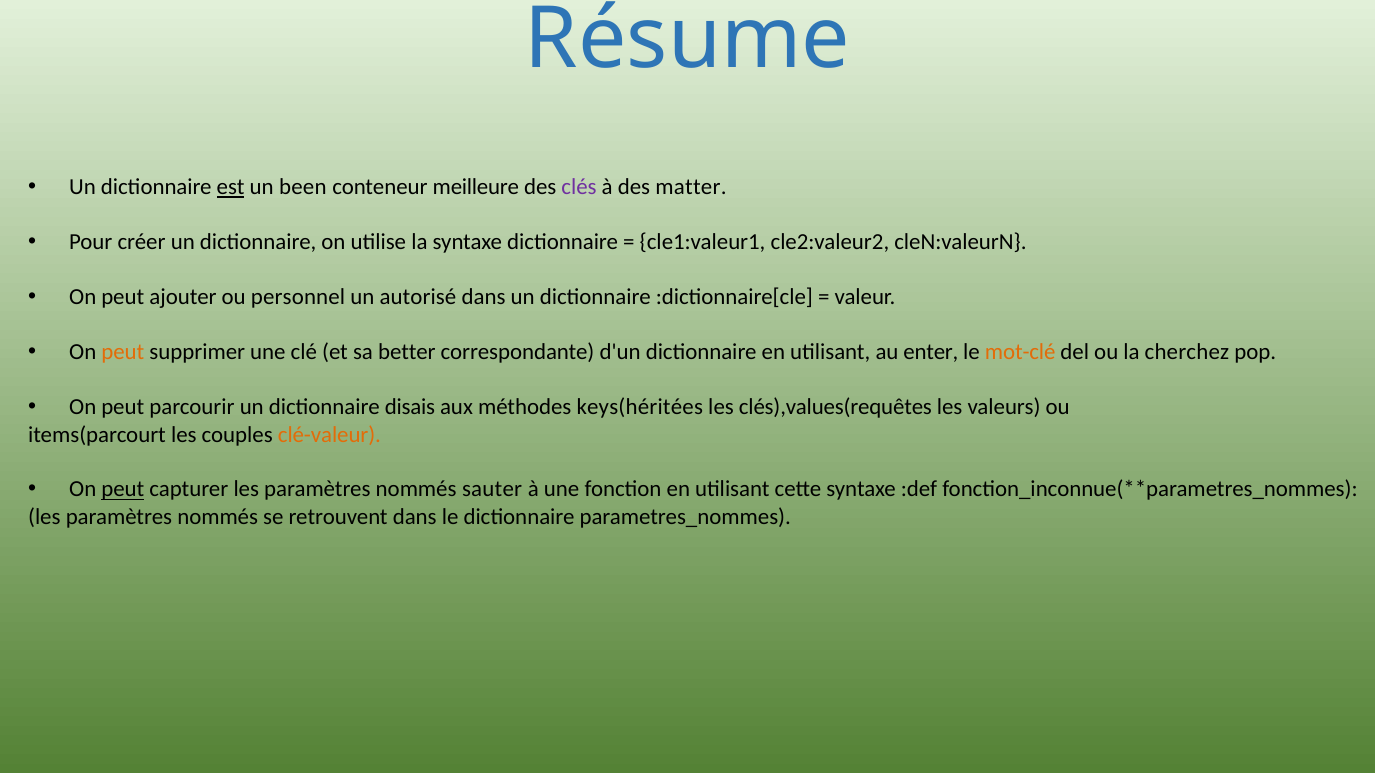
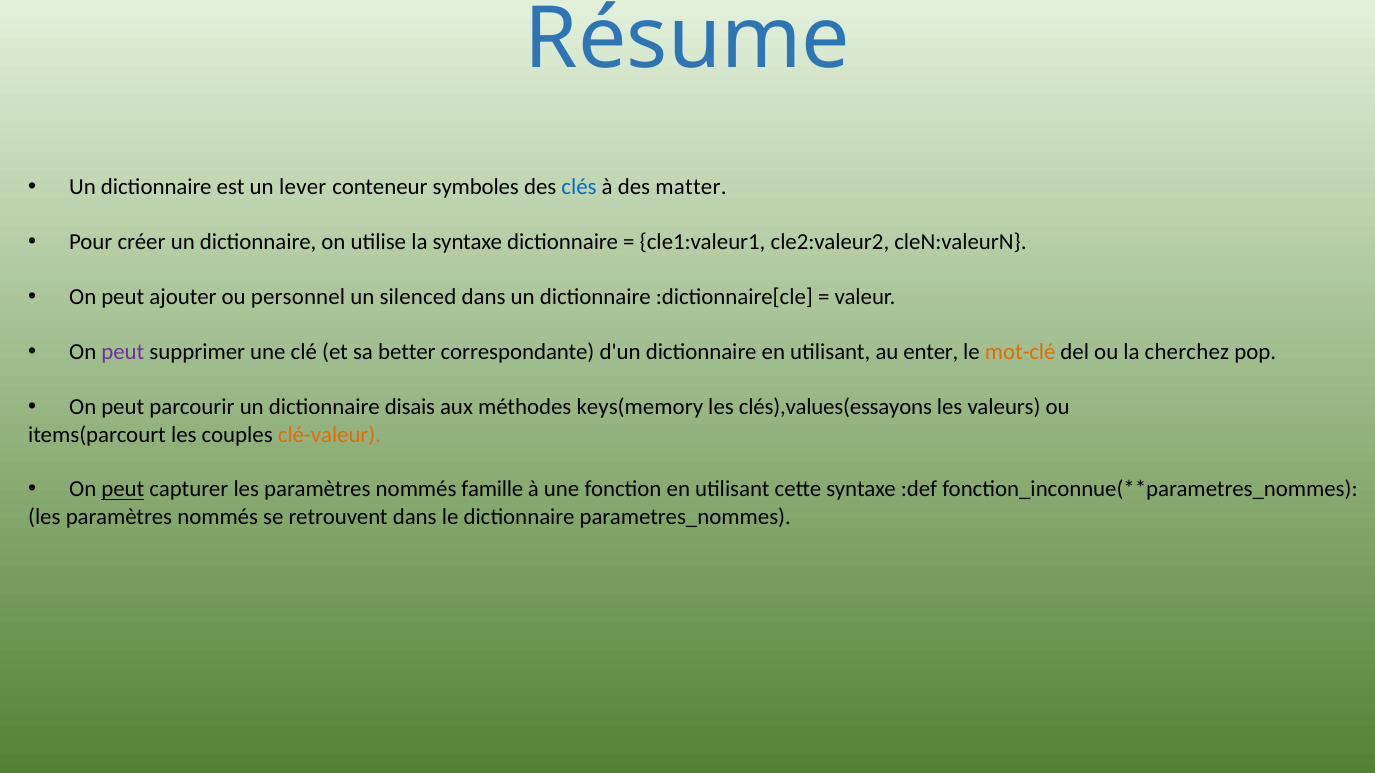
est underline: present -> none (231, 187)
been: been -> lever (303, 187)
meilleure: meilleure -> symboles (476, 187)
clés colour: purple -> blue (579, 187)
autorisé: autorisé -> silenced (418, 297)
peut colour: orange -> purple (123, 352)
keys(héritées: keys(héritées -> keys(memory (640, 407)
clés),values(requêtes: clés),values(requêtes -> clés),values(essayons (835, 407)
sauter: sauter -> famille (492, 490)
